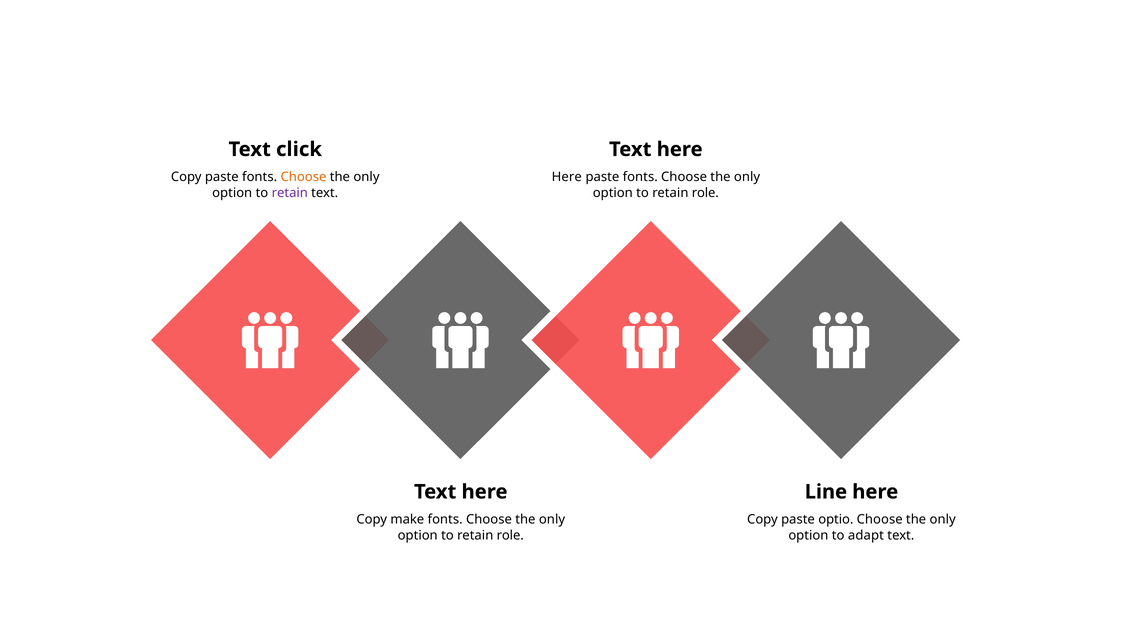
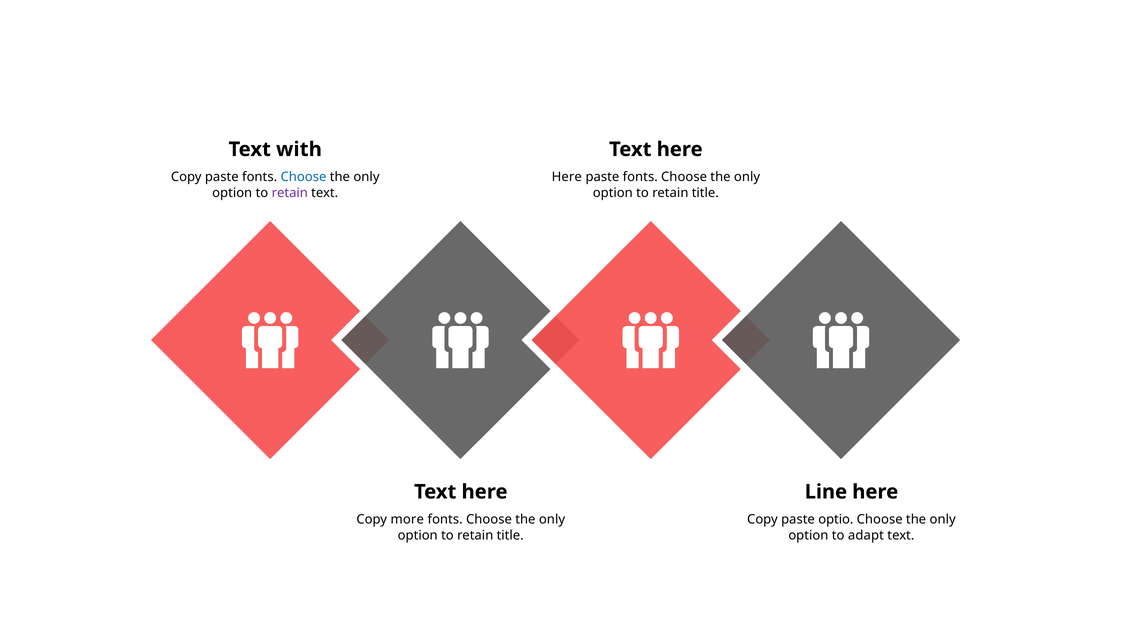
click: click -> with (299, 149)
Choose colour: orange -> blue (303, 177)
role: role -> title (705, 193)
make: make -> more (407, 520)
role: role -> title (510, 535)
